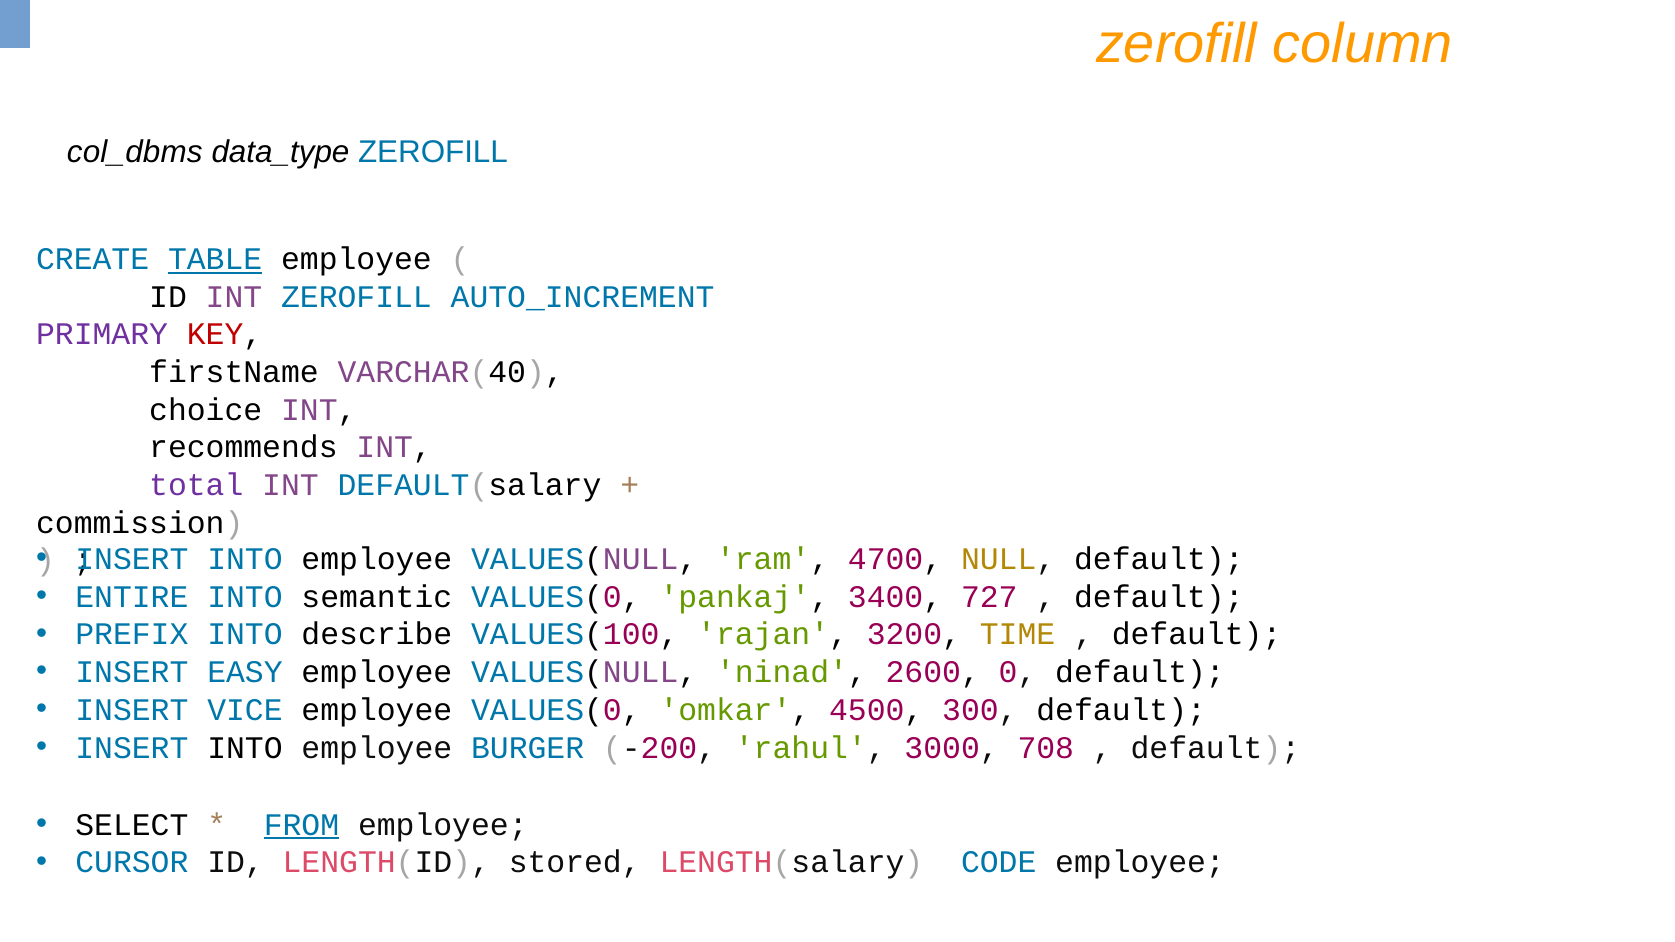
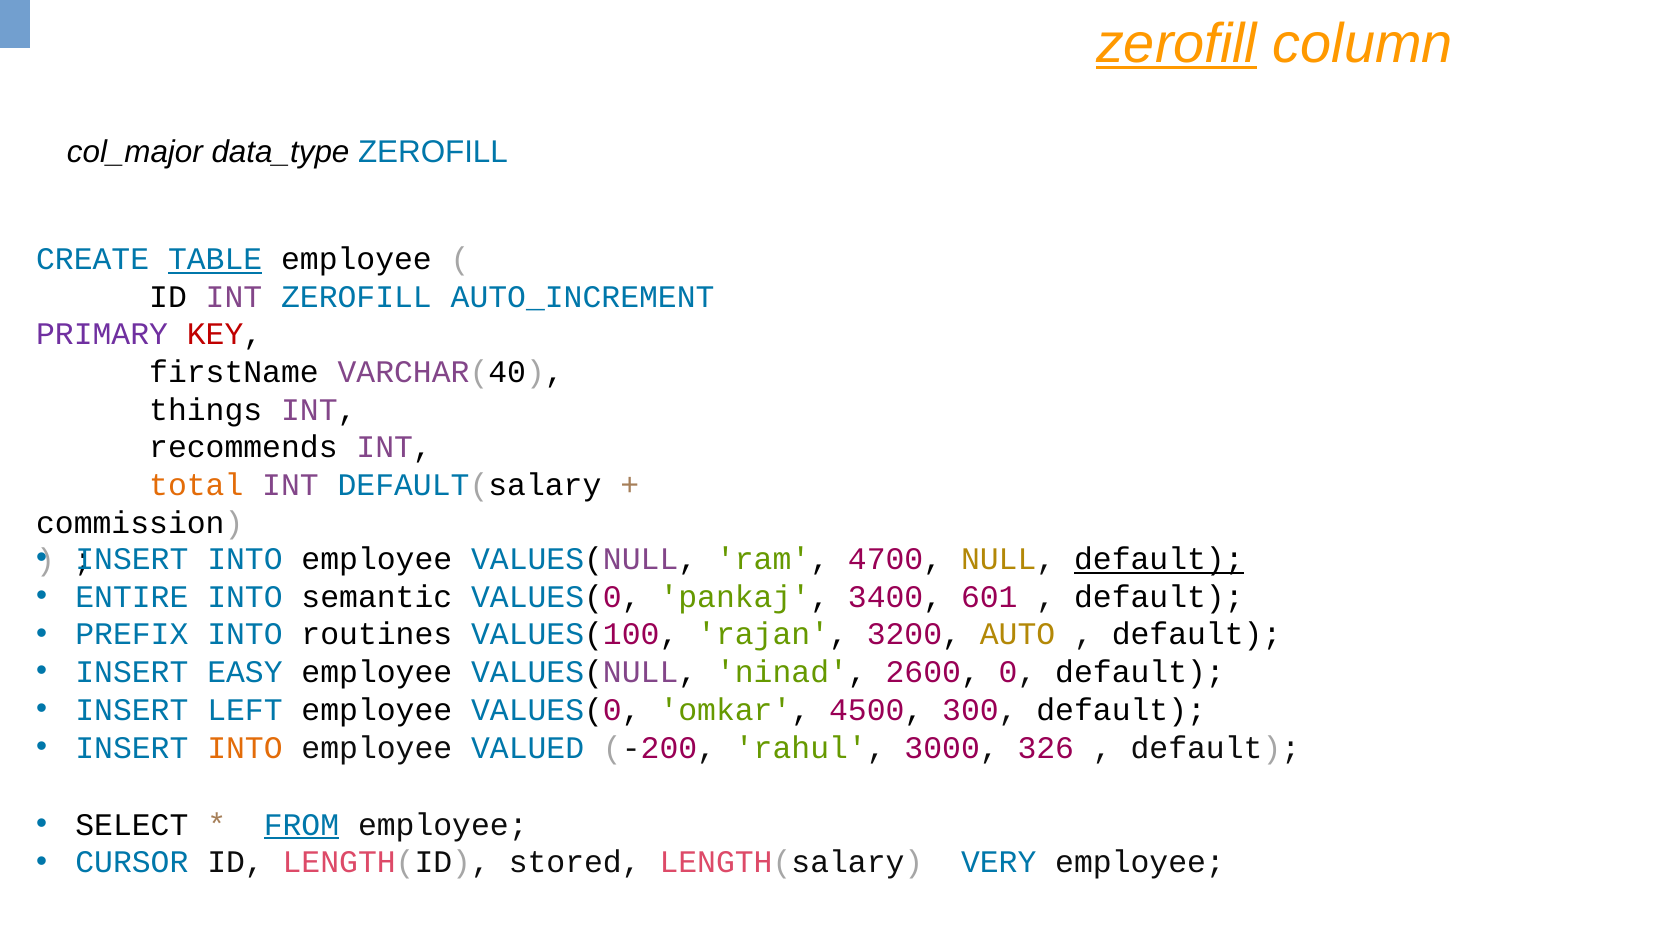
zerofill underline: none -> present (1177, 44)
col_dbms: col_dbms -> col_major (135, 152)
choice: choice -> things (206, 410)
total colour: purple -> orange (196, 485)
default underline: none -> present (1159, 559)
727: 727 -> 601 (989, 597)
describe: describe -> routines (377, 635)
TIME: TIME -> AUTO (1018, 635)
VICE: VICE -> LEFT (245, 710)
INTO colour: black -> orange (245, 748)
BURGER: BURGER -> VALUED (528, 748)
708: 708 -> 326 (1046, 748)
CODE: CODE -> VERY (999, 863)
